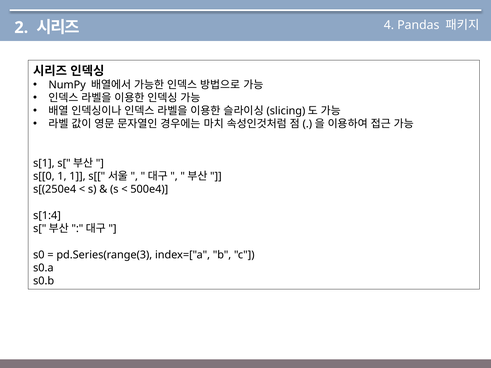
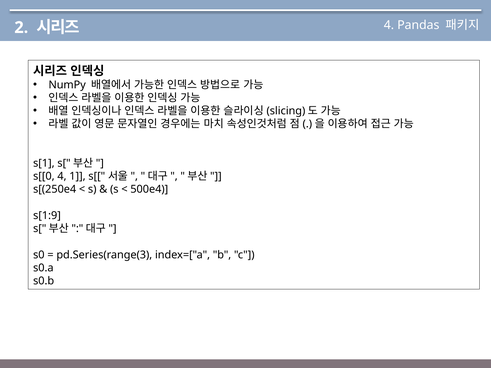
s[[0 1: 1 -> 4 (62, 176)
s[1:4: s[1:4 -> s[1:9 (47, 216)
